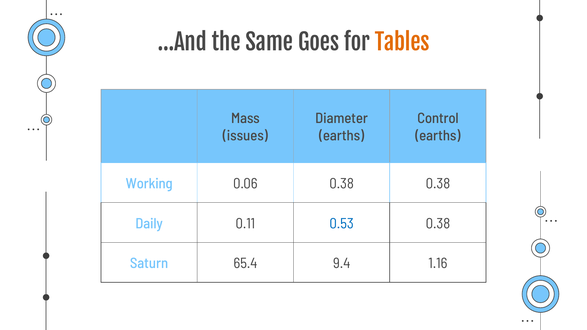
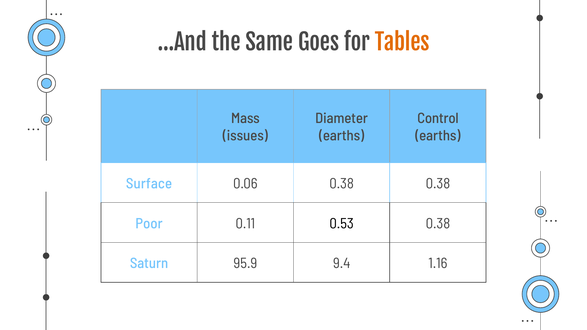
Working: Working -> Surface (149, 184)
Daily: Daily -> Poor (149, 224)
0.53 colour: blue -> black (342, 224)
65.4: 65.4 -> 95.9 (245, 264)
